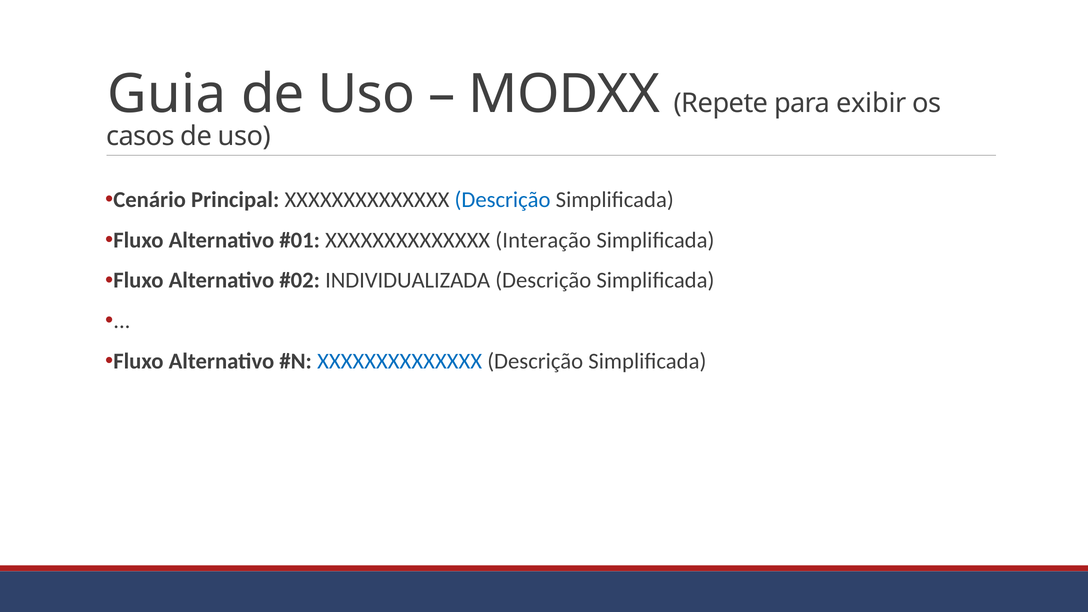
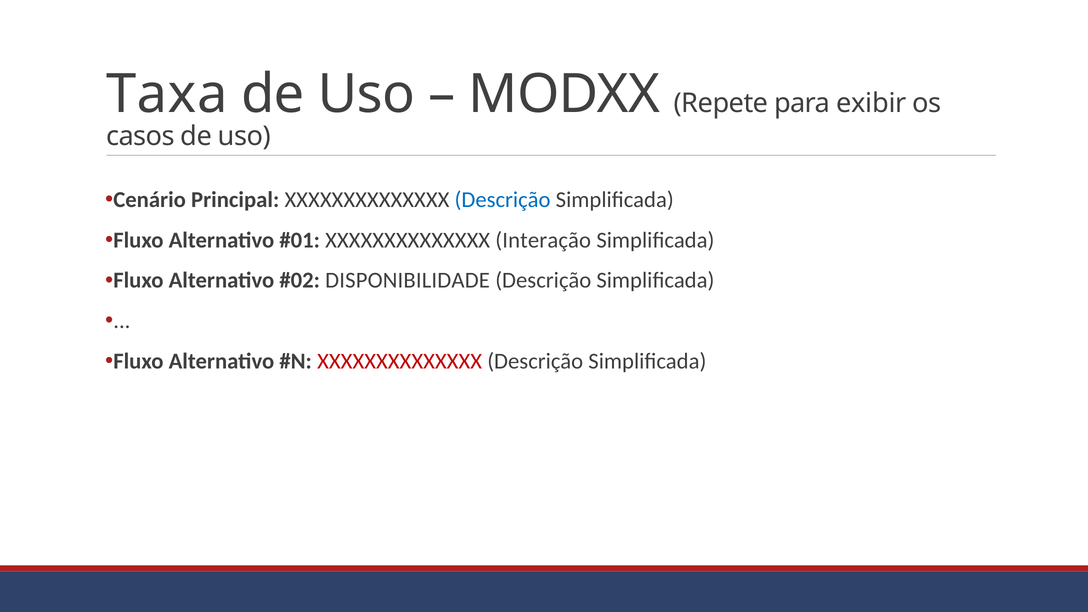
Guia: Guia -> Taxa (167, 94)
INDIVIDUALIZADA: INDIVIDUALIZADA -> DISPONIBILIDADE (408, 280)
XXXXXXXXXXXXXX colour: blue -> red (400, 361)
